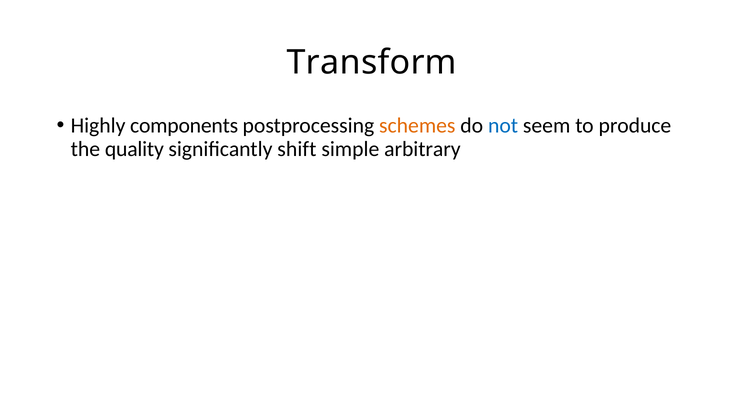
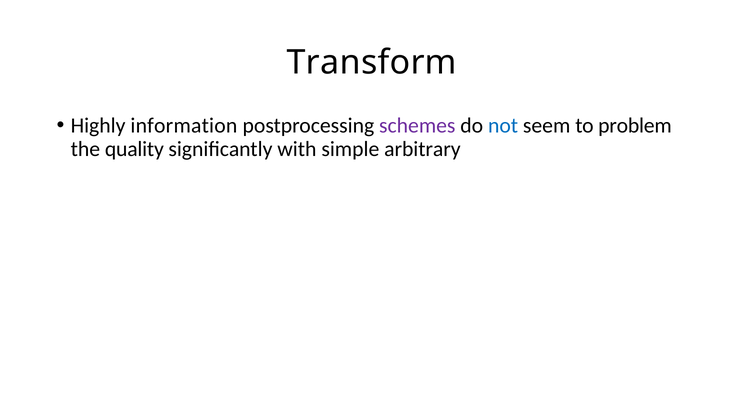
components: components -> information (184, 126)
schemes colour: orange -> purple (417, 126)
produce: produce -> problem (635, 126)
shift: shift -> with (297, 149)
